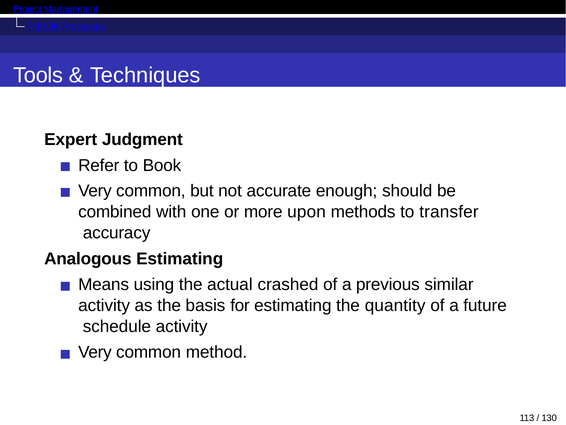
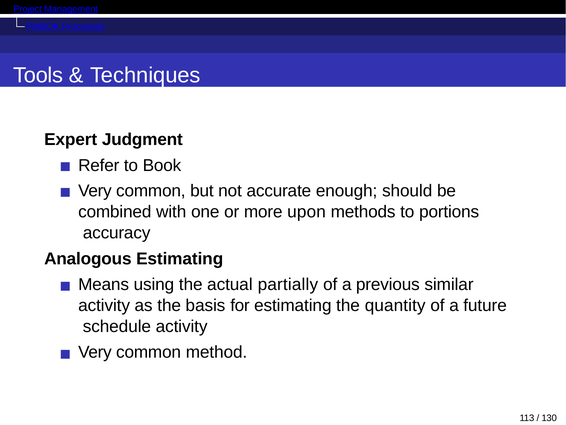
transfer: transfer -> portions (449, 212)
crashed: crashed -> partially (288, 284)
